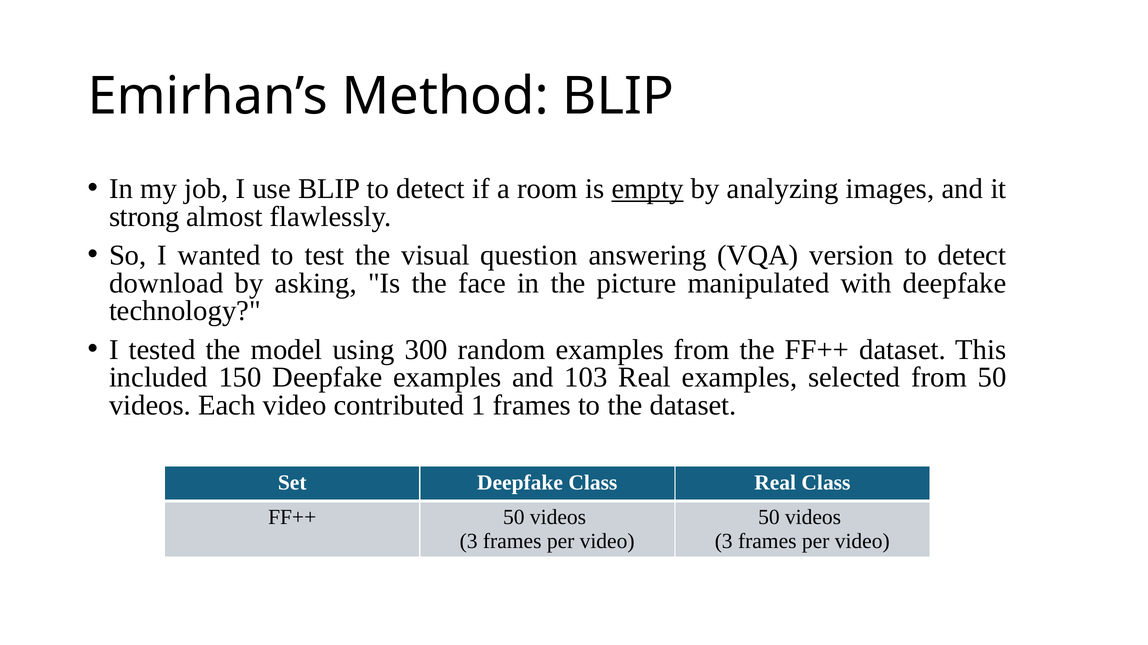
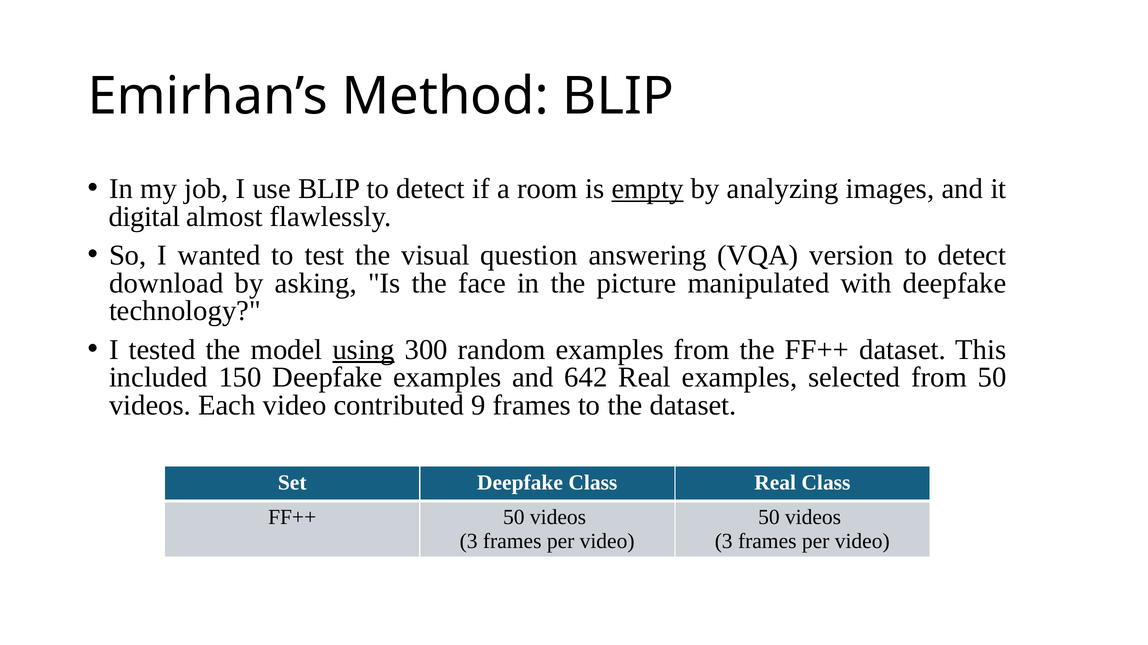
strong: strong -> digital (144, 217)
using underline: none -> present (364, 350)
103: 103 -> 642 (586, 378)
1: 1 -> 9 (479, 406)
